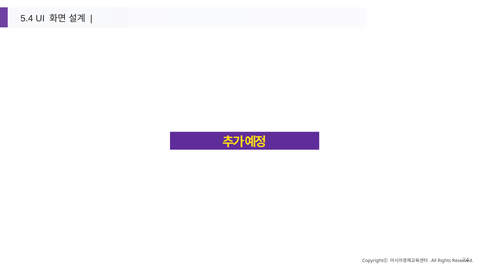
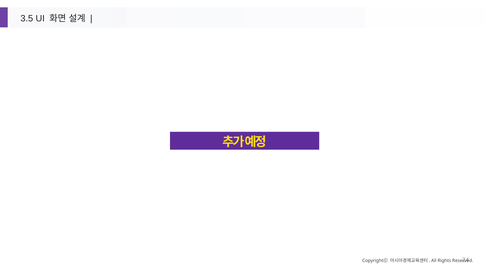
5.4: 5.4 -> 3.5 (27, 19)
